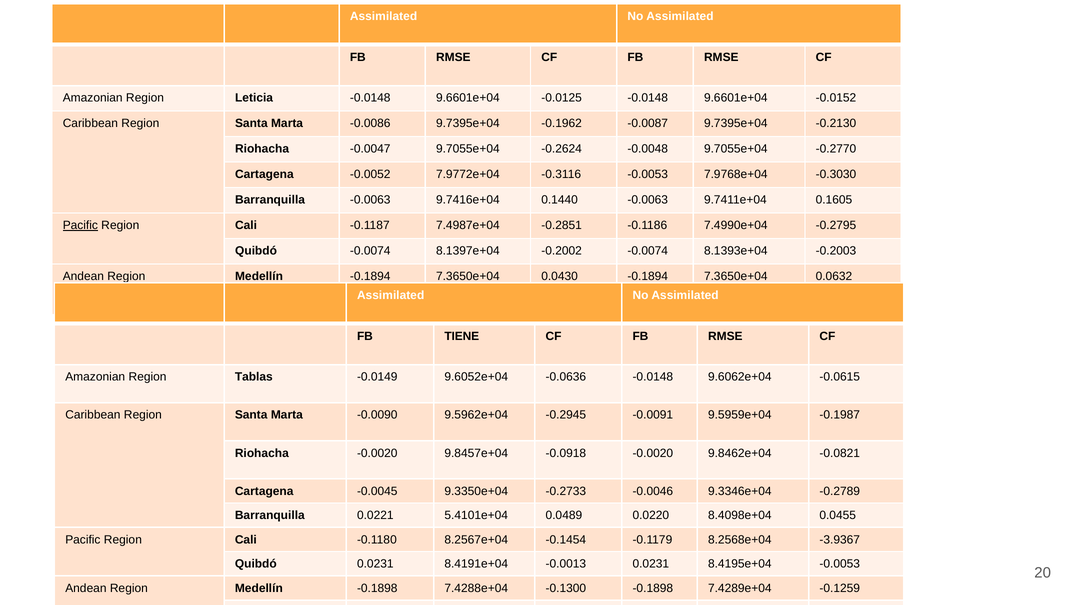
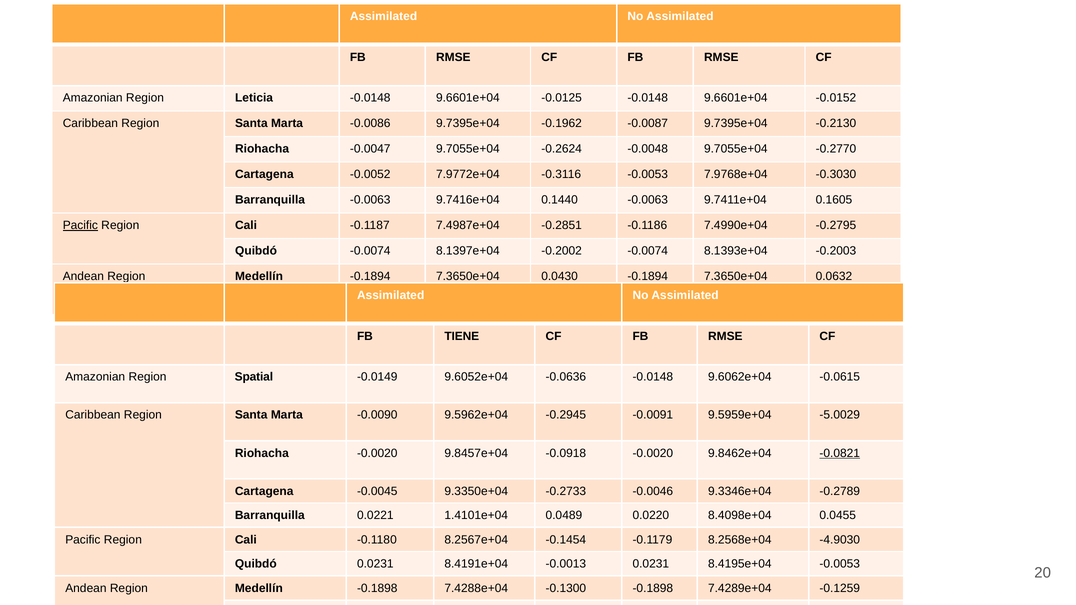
Tablas: Tablas -> Spatial (254, 377)
-0.1987: -0.1987 -> -5.0029 (840, 415)
-0.0821 underline: none -> present (840, 453)
5.4101e+04: 5.4101e+04 -> 1.4101e+04 (476, 516)
-3.9367: -3.9367 -> -4.9030 (840, 540)
